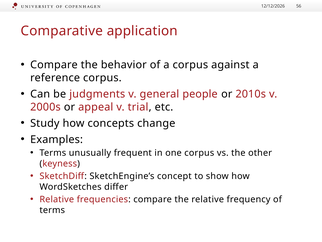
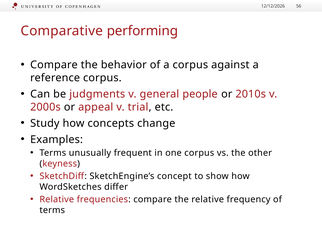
application: application -> performing (142, 31)
